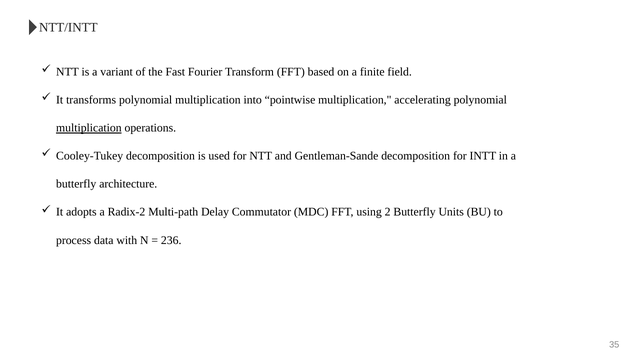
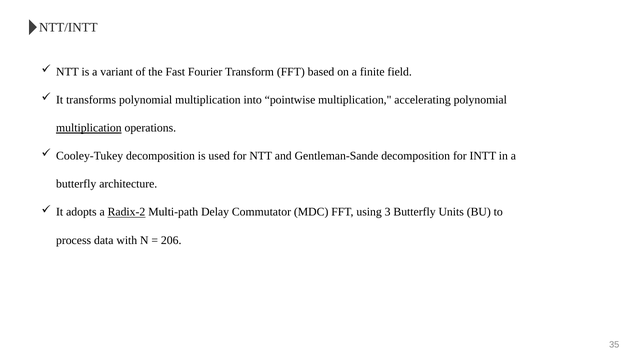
Radix-2 underline: none -> present (127, 212)
2: 2 -> 3 (388, 212)
236: 236 -> 206 (171, 240)
